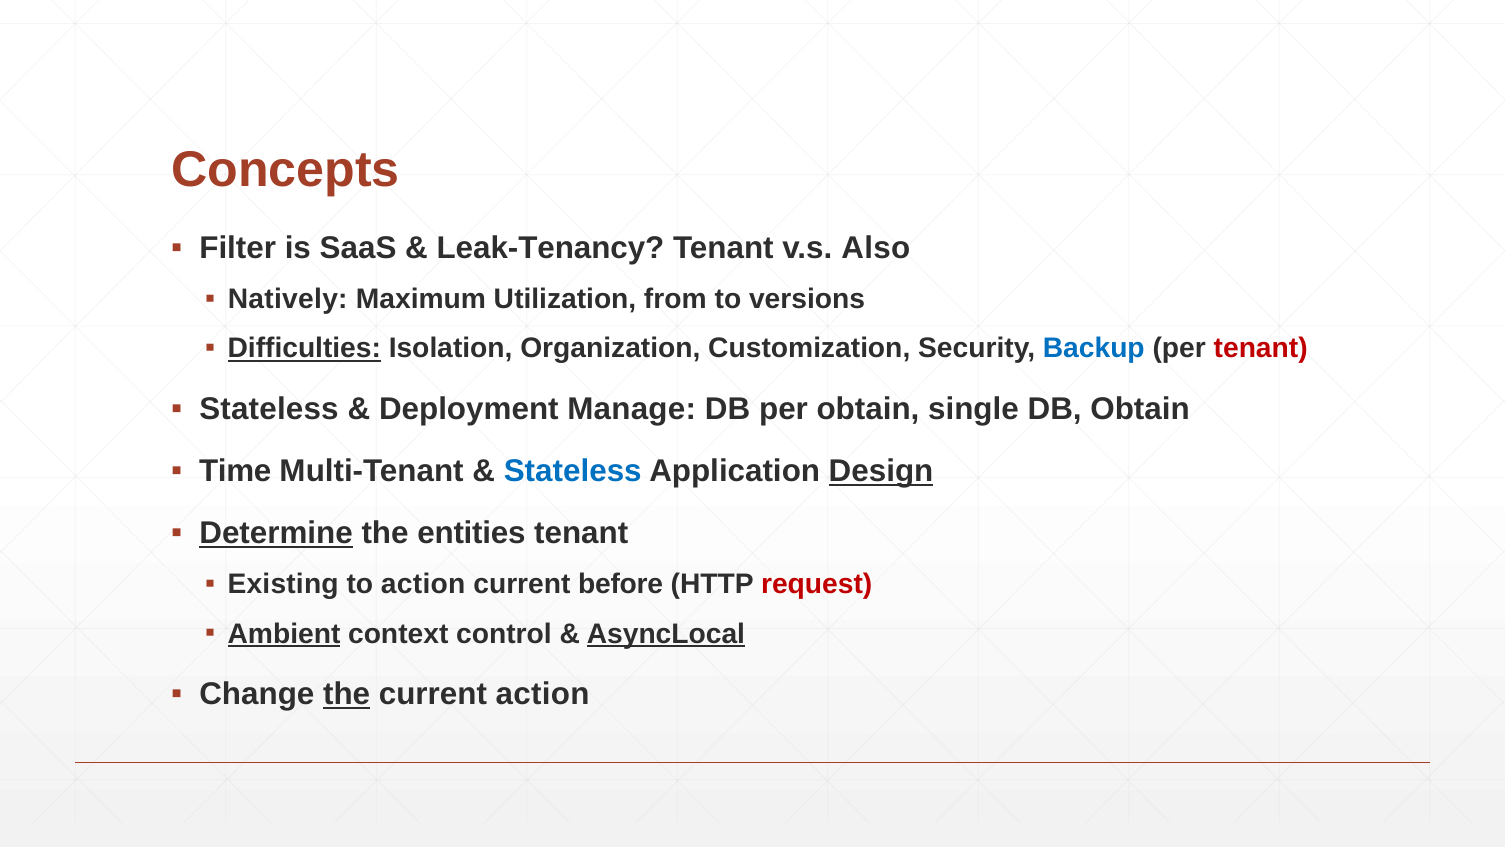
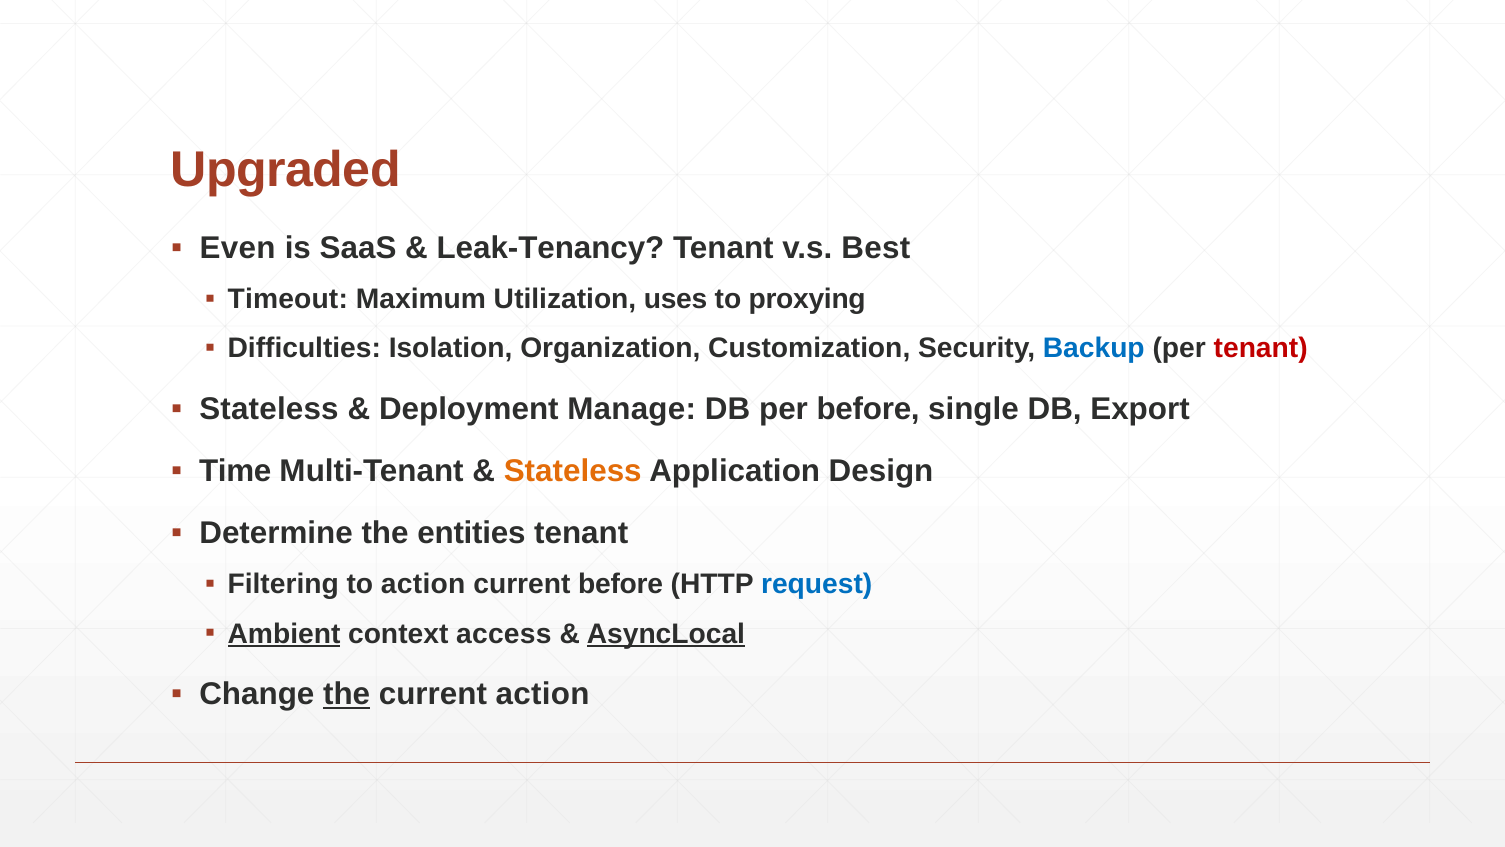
Concepts: Concepts -> Upgraded (286, 170)
Filter: Filter -> Even (238, 248)
Also: Also -> Best (876, 248)
Natively: Natively -> Timeout (288, 299)
from: from -> uses (676, 299)
versions: versions -> proxying (807, 299)
Difficulties underline: present -> none (304, 348)
per obtain: obtain -> before (868, 409)
DB Obtain: Obtain -> Export (1140, 409)
Stateless colour: blue -> orange (573, 471)
Design underline: present -> none (881, 471)
Determine underline: present -> none (276, 533)
Existing: Existing -> Filtering (283, 584)
request colour: red -> blue (817, 584)
control: control -> access (504, 633)
